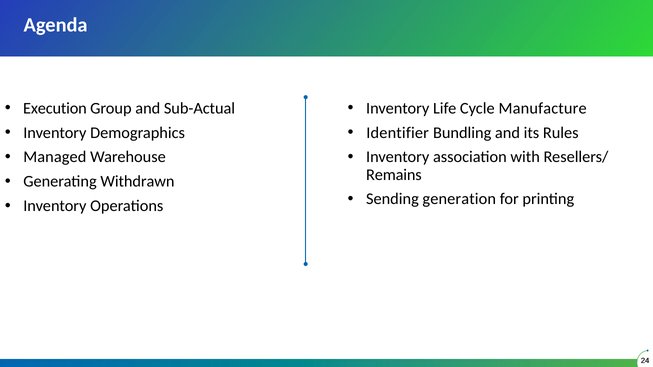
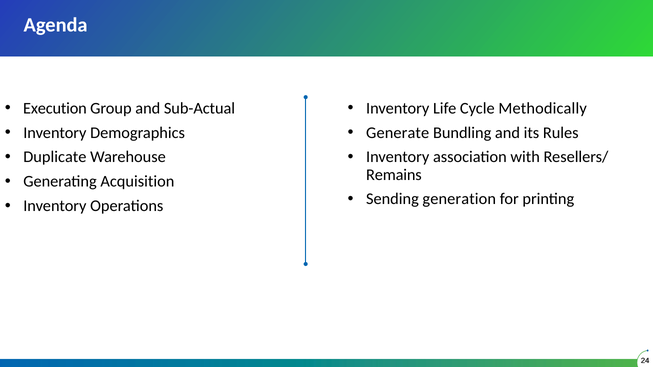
Manufacture: Manufacture -> Methodically (543, 108)
Identifier: Identifier -> Generate (398, 133)
Managed: Managed -> Duplicate (55, 157)
Withdrawn: Withdrawn -> Acquisition (137, 182)
